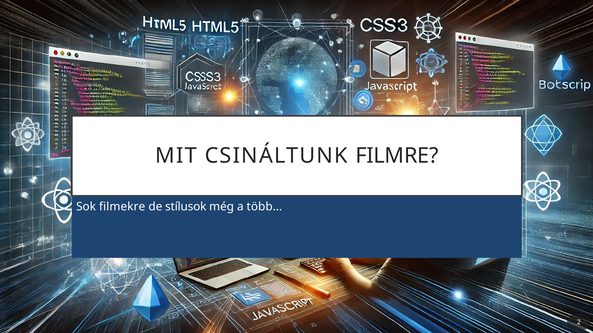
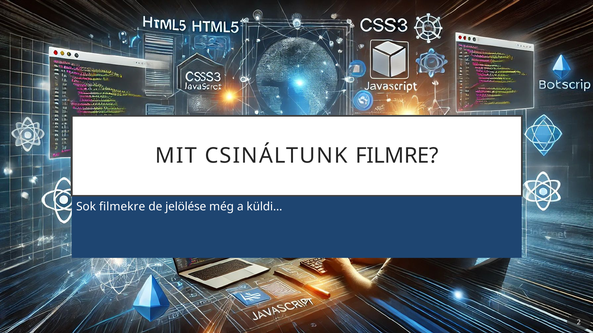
stílusok: stílusok -> jelölése (186, 207)
több…: több… -> küldi… (264, 207)
